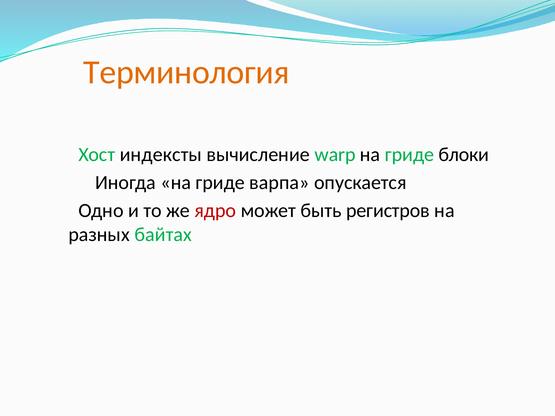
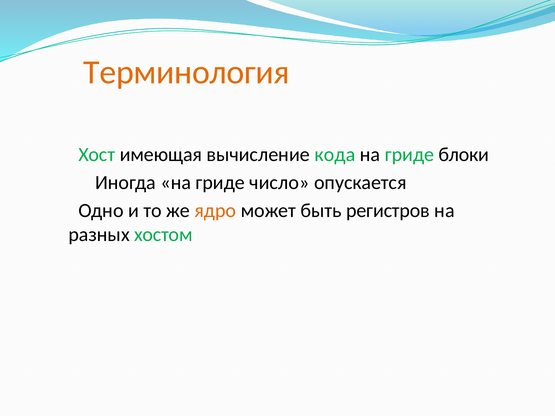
индексты: индексты -> имеющая (161, 155)
warp: warp -> кода (335, 155)
варпа: варпа -> число (279, 183)
ядро colour: red -> orange (215, 211)
байтах: байтах -> хостом (163, 235)
